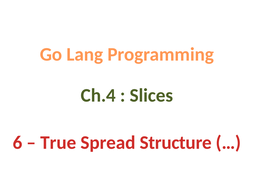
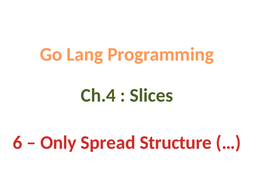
True: True -> Only (58, 142)
